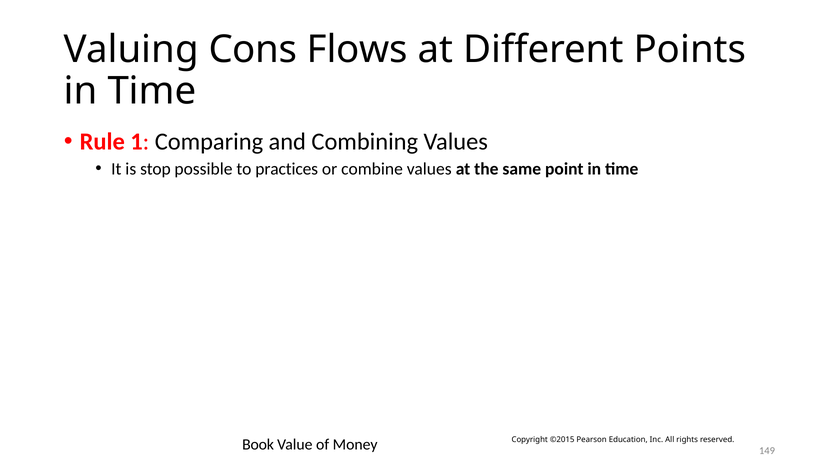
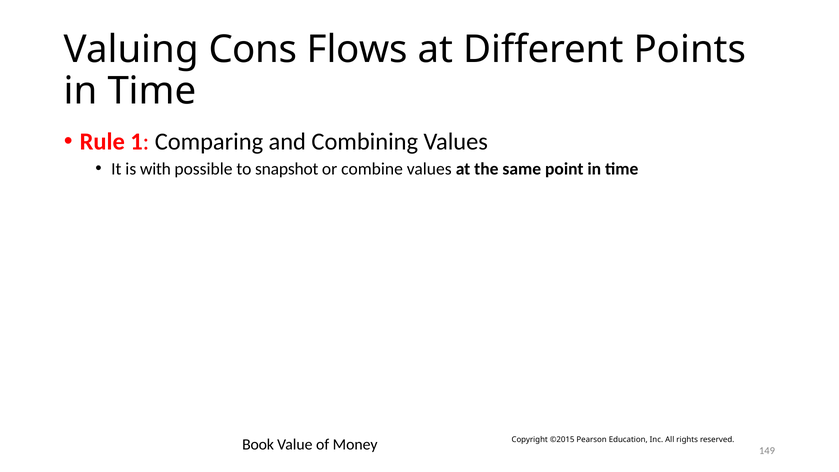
stop: stop -> with (155, 169)
practices: practices -> snapshot (287, 169)
